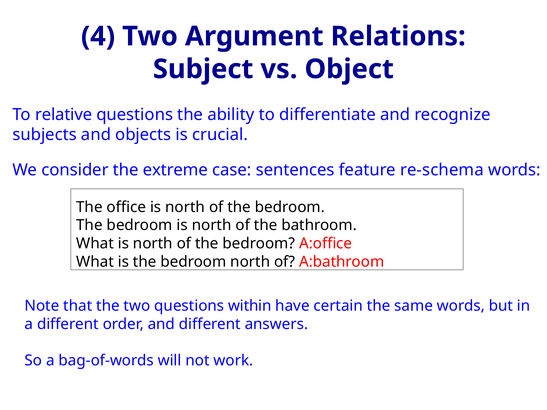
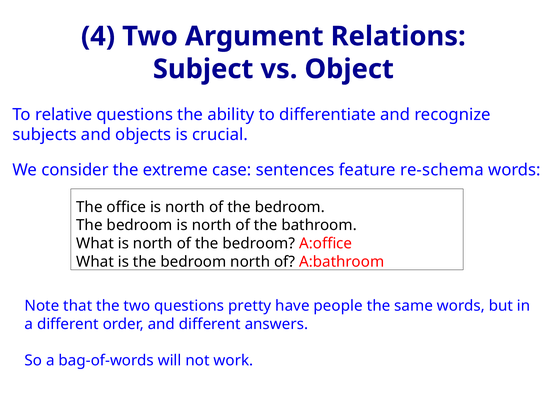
within: within -> pretty (250, 306)
certain: certain -> people (338, 306)
